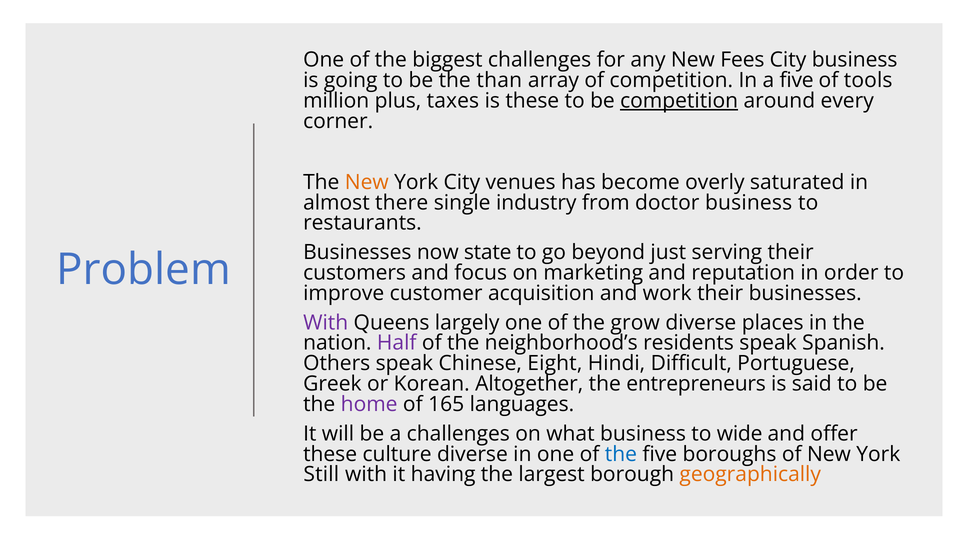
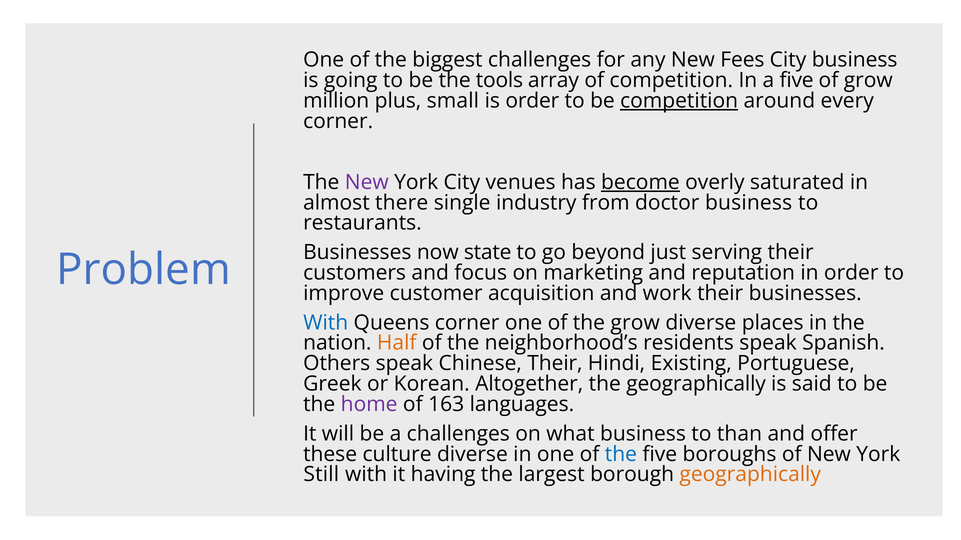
than: than -> tools (499, 80)
of tools: tools -> grow (868, 80)
taxes: taxes -> small (453, 101)
is these: these -> order (532, 101)
New colour: orange -> purple (367, 182)
become underline: none -> present (640, 182)
With colour: purple -> blue (326, 323)
Queens largely: largely -> corner (467, 323)
Half colour: purple -> orange (397, 343)
Chinese Eight: Eight -> Their (555, 364)
Difficult: Difficult -> Existing (691, 364)
the entrepreneurs: entrepreneurs -> geographically (696, 384)
165: 165 -> 163 (446, 405)
wide: wide -> than (739, 434)
